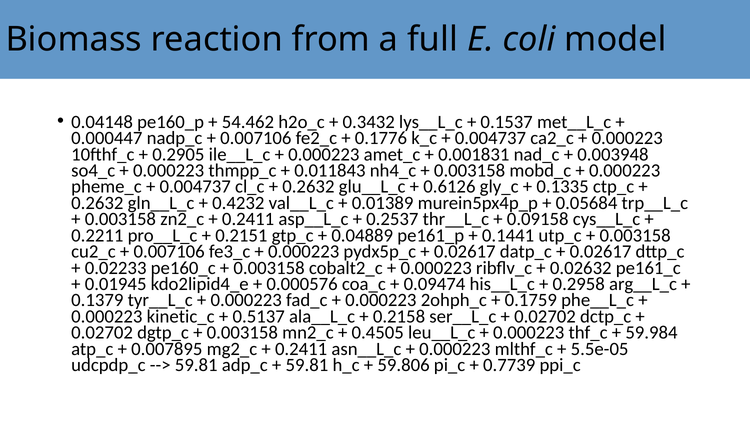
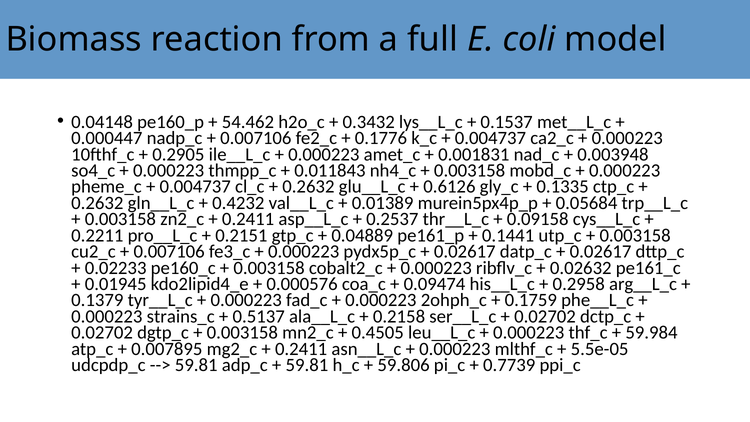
kinetic_c: kinetic_c -> strains_c (181, 316)
